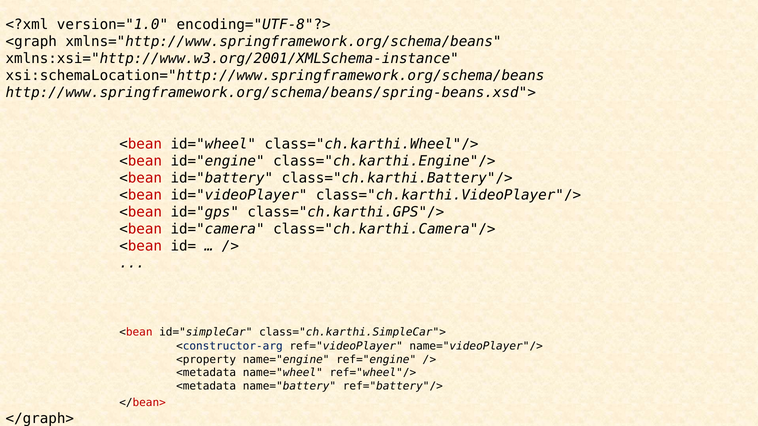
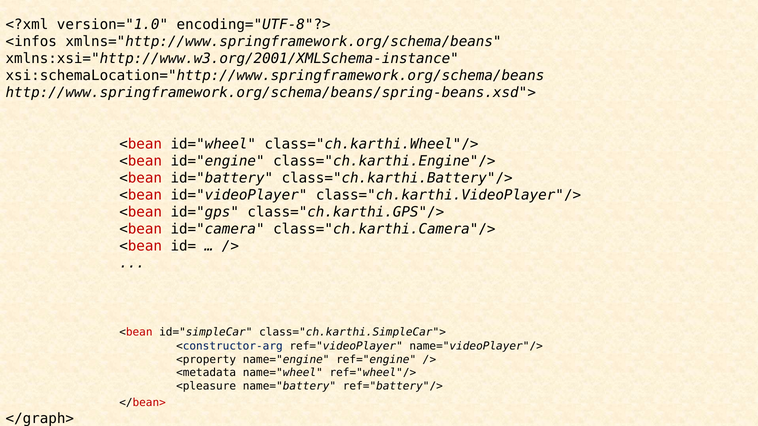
<graph: <graph -> <infos (31, 42)
<metadata: <metadata -> <pleasure (206, 386)
